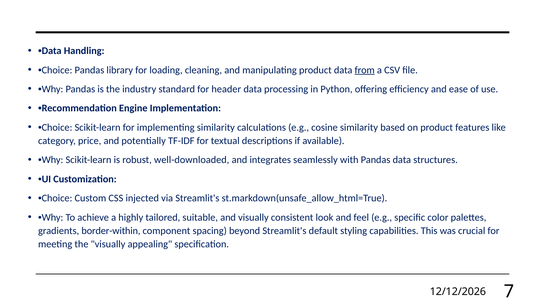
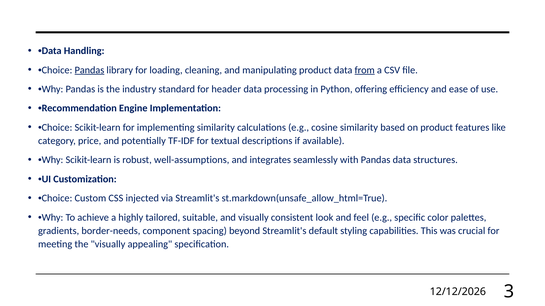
Pandas underline: none -> present (89, 70)
well-downloaded: well-downloaded -> well-assumptions (192, 160)
border-within: border-within -> border-needs (111, 231)
7: 7 -> 3 (509, 292)
